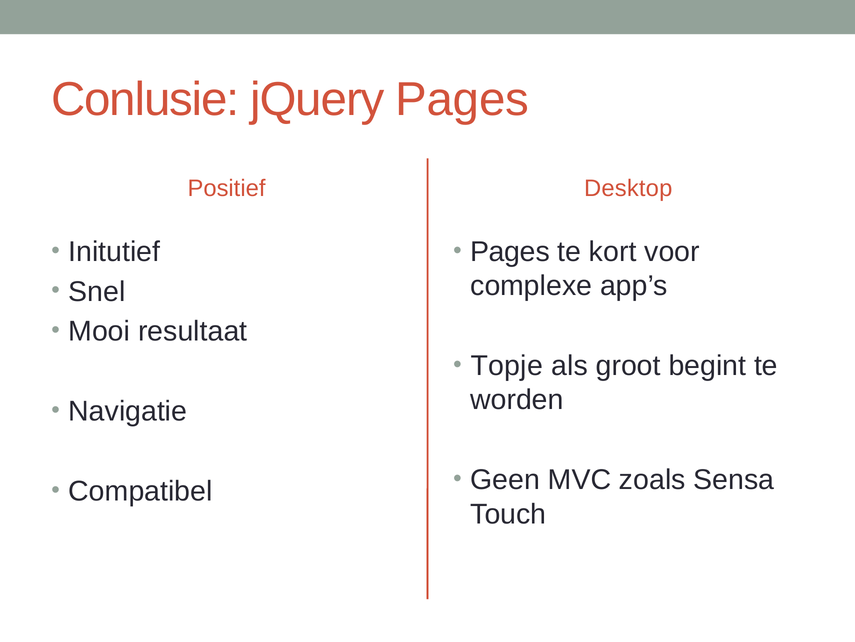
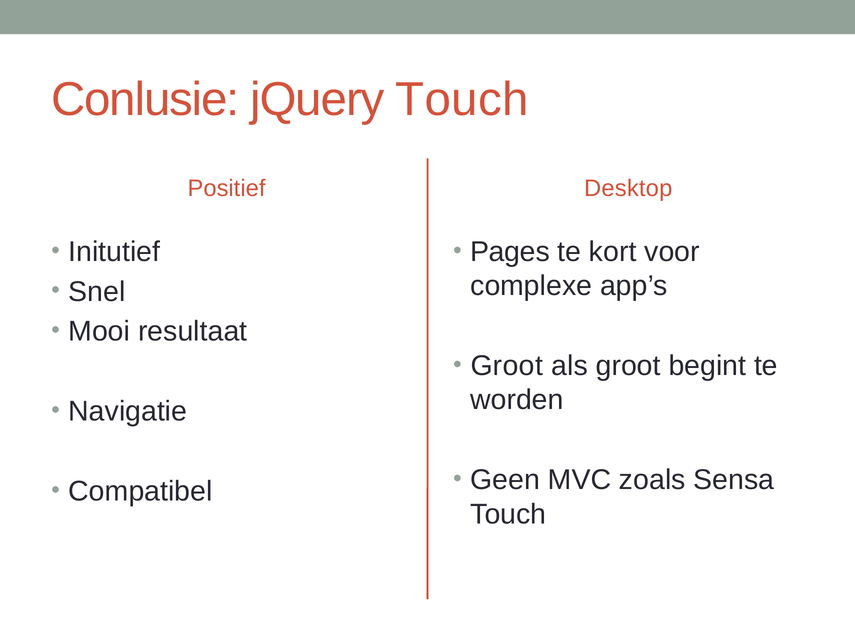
jQuery Pages: Pages -> Touch (462, 100)
Topje: Topje -> Groot (507, 365)
